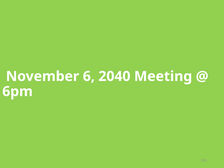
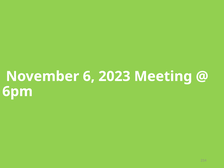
2040: 2040 -> 2023 (114, 76)
